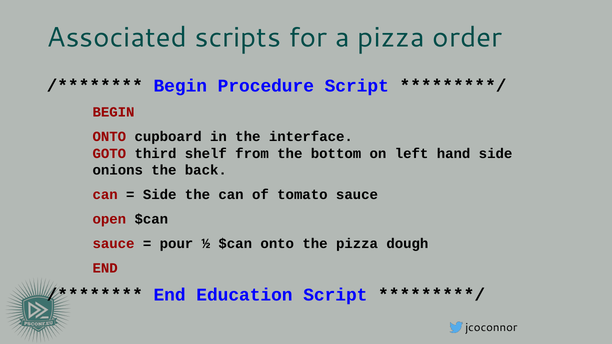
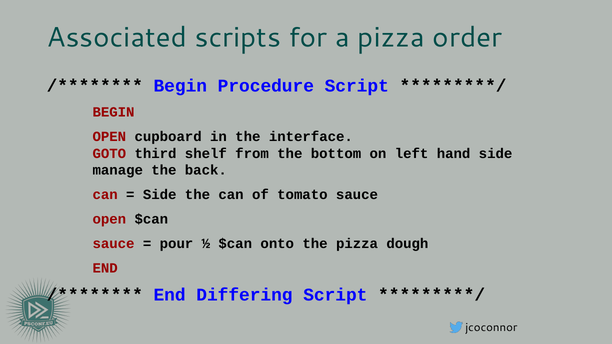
ONTO: ONTO -> OPEN (109, 137)
onions: onions -> manage (118, 170)
Education: Education -> Differing (244, 295)
